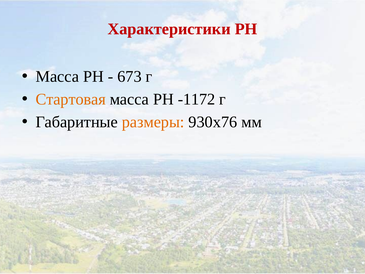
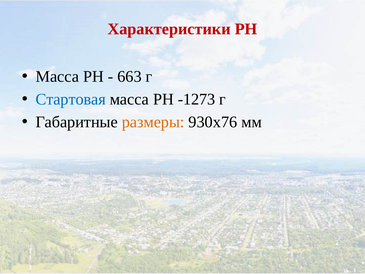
673: 673 -> 663 (129, 77)
Стартовая colour: orange -> blue (71, 99)
-1172: -1172 -> -1273 (197, 99)
